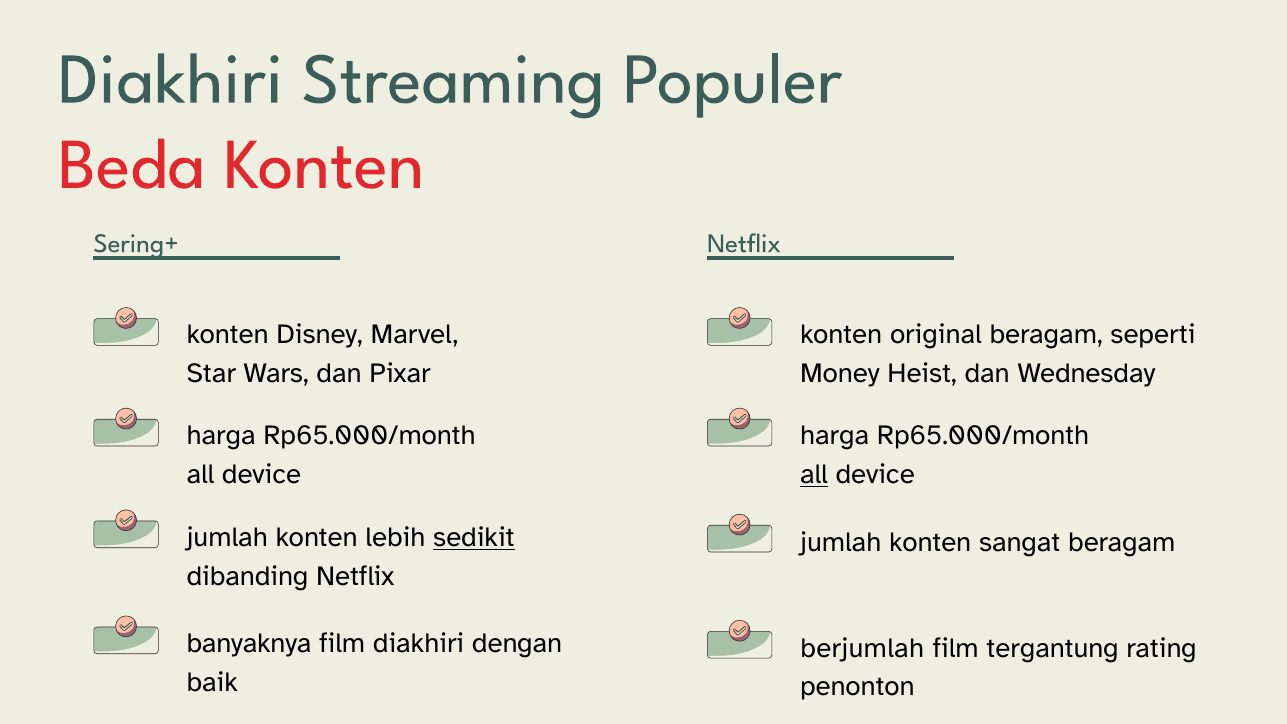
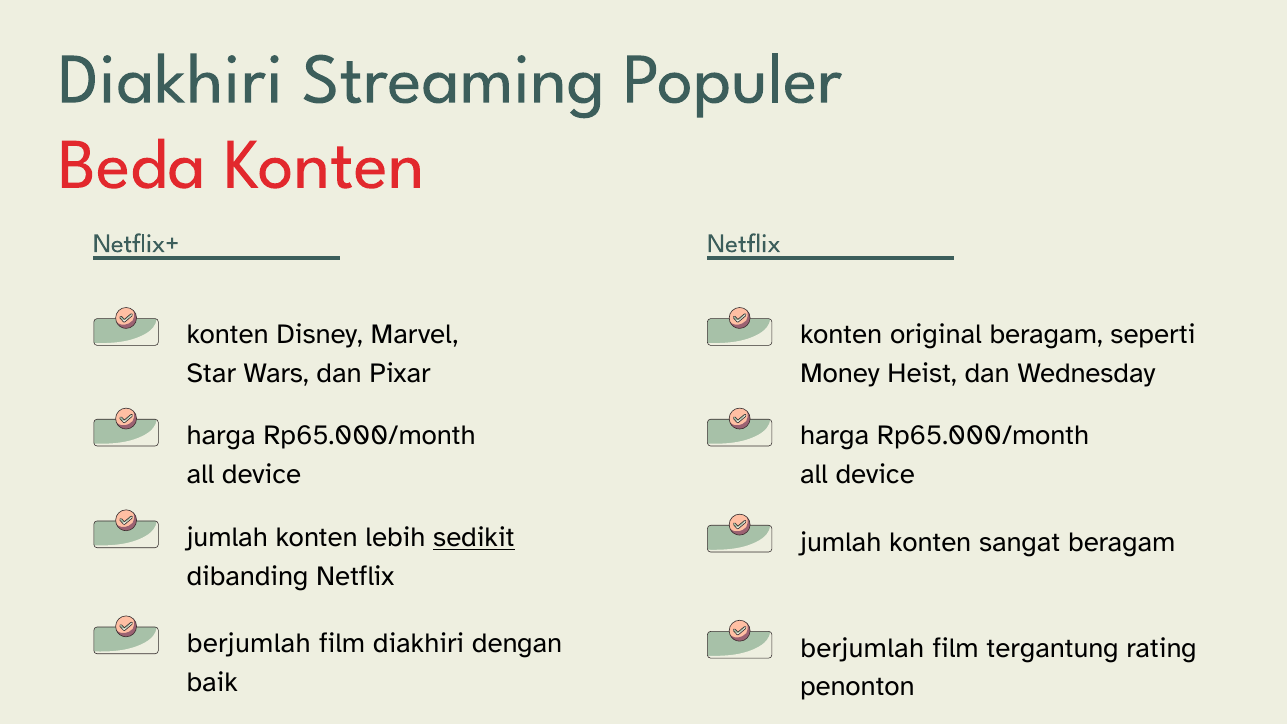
Sering+: Sering+ -> Netflix+ (136, 243)
all underline: present -> none (814, 475)
banyaknya: banyaknya -> berjumlah (249, 644)
